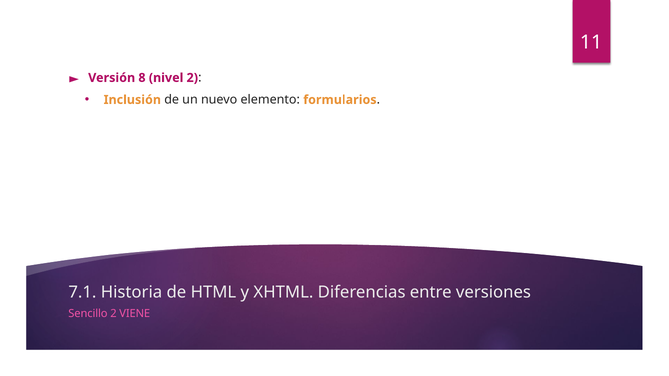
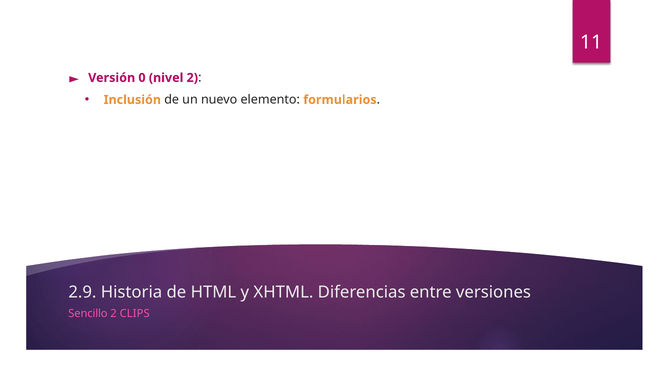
8: 8 -> 0 (142, 78)
7.1: 7.1 -> 2.9 (82, 292)
VIENE: VIENE -> CLIPS (135, 314)
